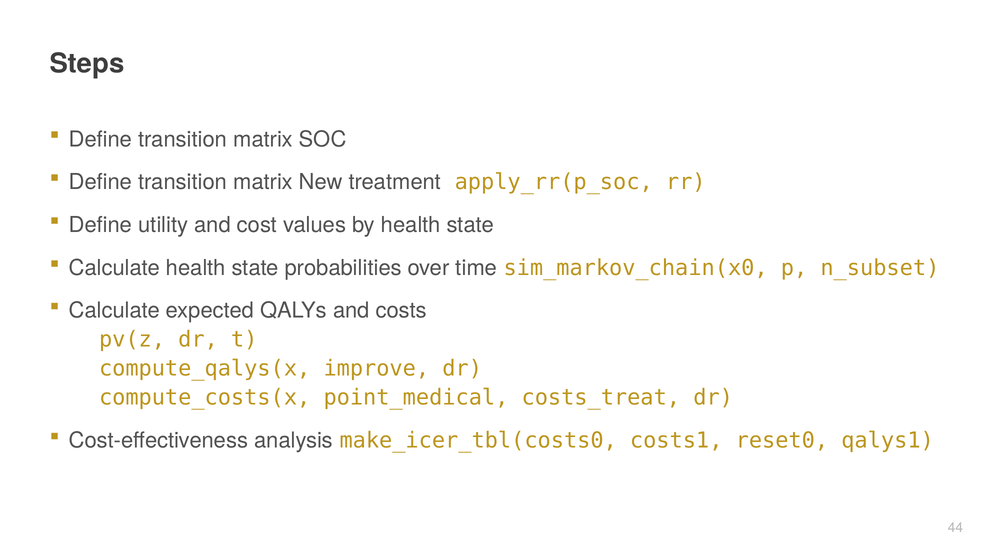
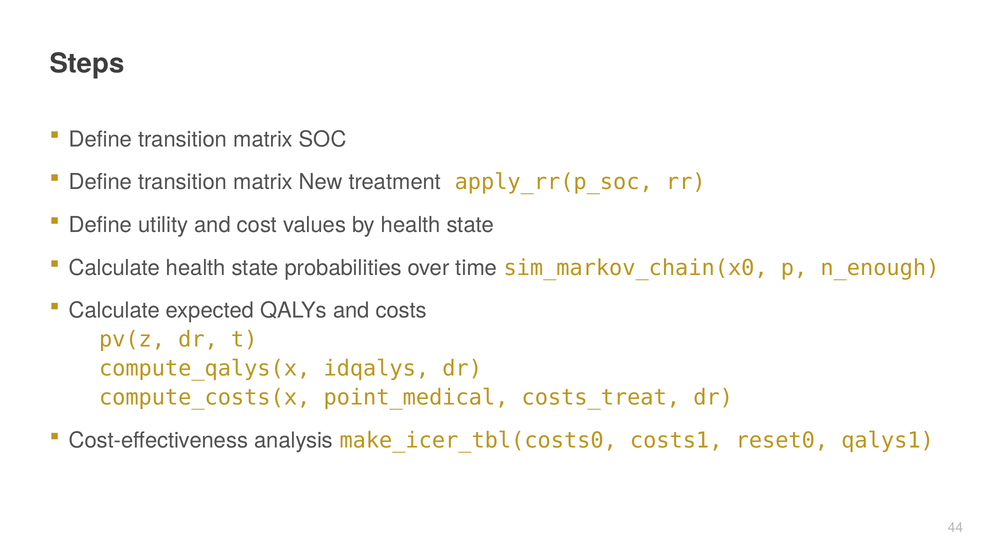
n_subset: n_subset -> n_enough (880, 268)
improve: improve -> idqalys (376, 369)
